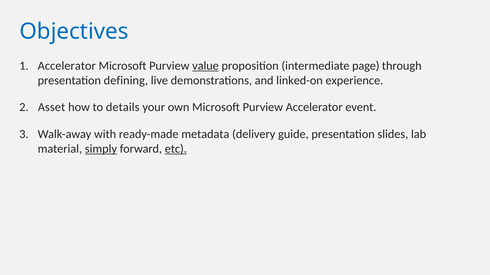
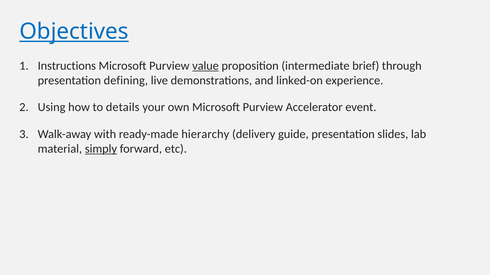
Objectives underline: none -> present (74, 32)
Accelerator: Accelerator -> Instructions (67, 66)
page: page -> brief (366, 66)
Asset: Asset -> Using (52, 107)
metadata: metadata -> hierarchy (205, 134)
etc underline: present -> none (176, 149)
